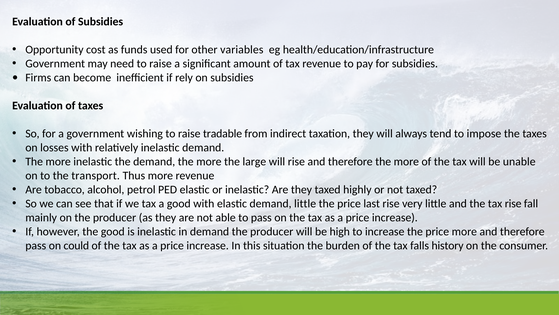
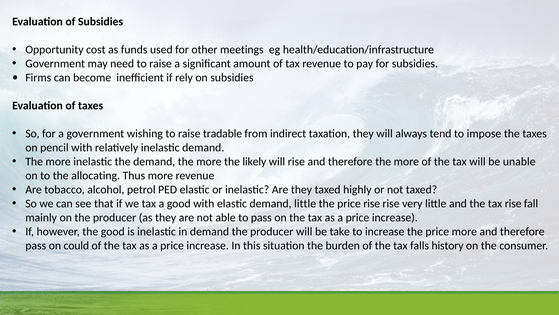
variables: variables -> meetings (242, 50)
losses: losses -> pencil (54, 147)
large: large -> likely (254, 161)
transport: transport -> allocating (96, 175)
price last: last -> rise (372, 203)
high: high -> take (340, 231)
